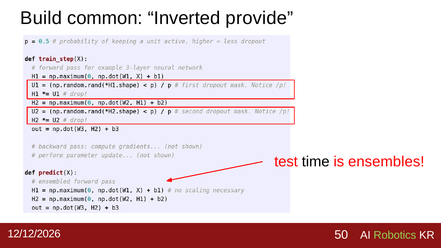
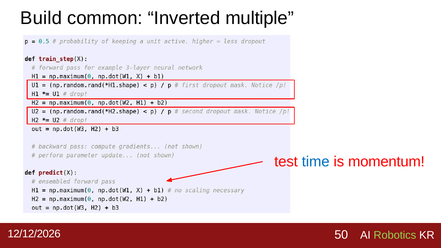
provide: provide -> multiple (260, 18)
time colour: black -> blue (316, 162)
ensembles: ensembles -> momentum (386, 162)
